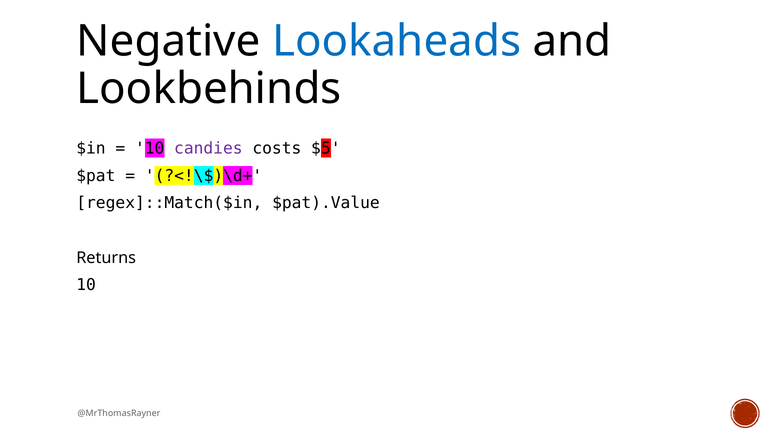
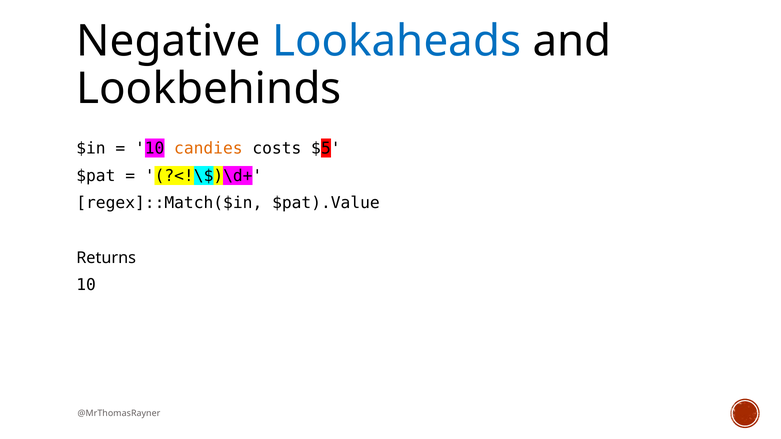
candies colour: purple -> orange (208, 148)
